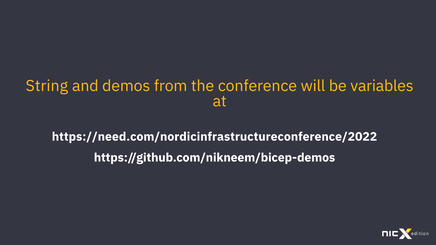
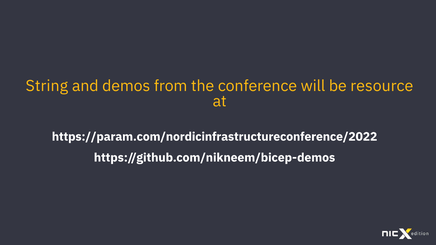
variables: variables -> resource (382, 86)
https://need.com/nordicinfrastructureconference/2022: https://need.com/nordicinfrastructureconference/2022 -> https://param.com/nordicinfrastructureconference/2022 (215, 137)
